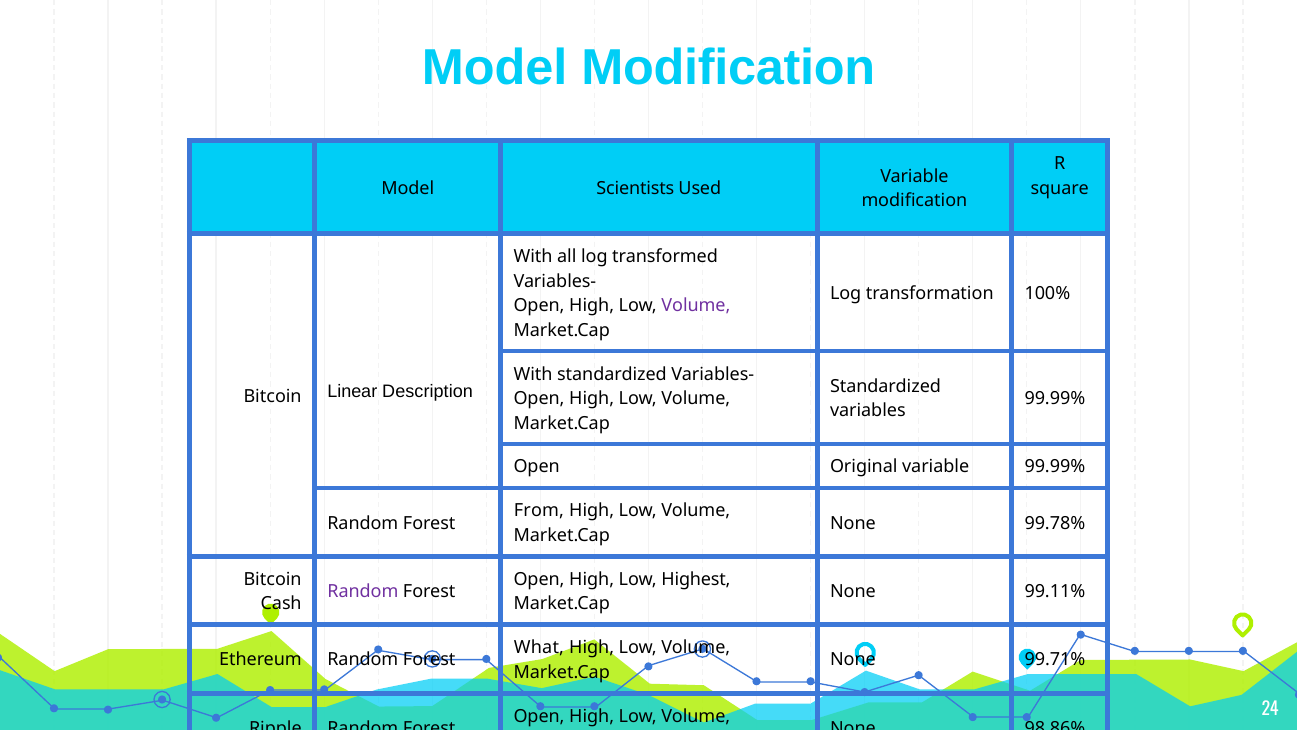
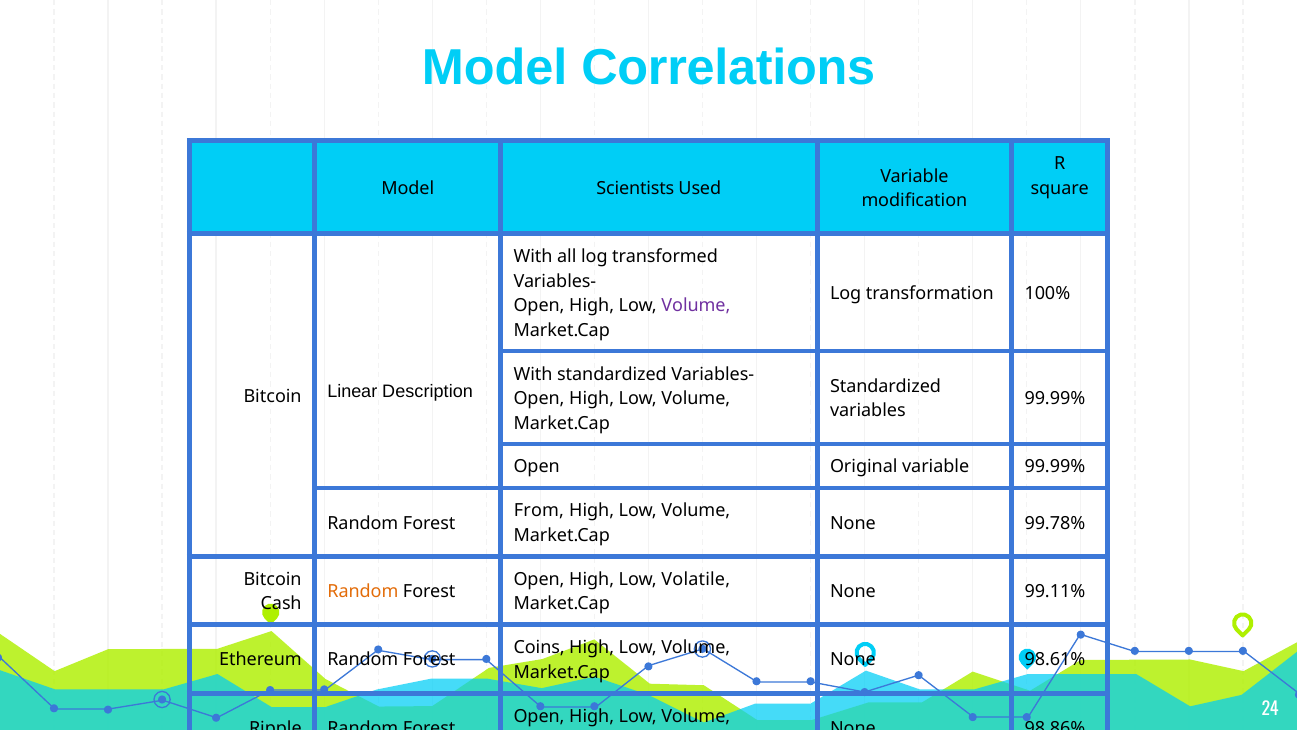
Model Modification: Modification -> Correlations (728, 68)
Highest: Highest -> Volatile (696, 579)
Random colour: purple -> orange (363, 591)
What: What -> Coins (539, 647)
99.71%: 99.71% -> 98.61% (1055, 660)
